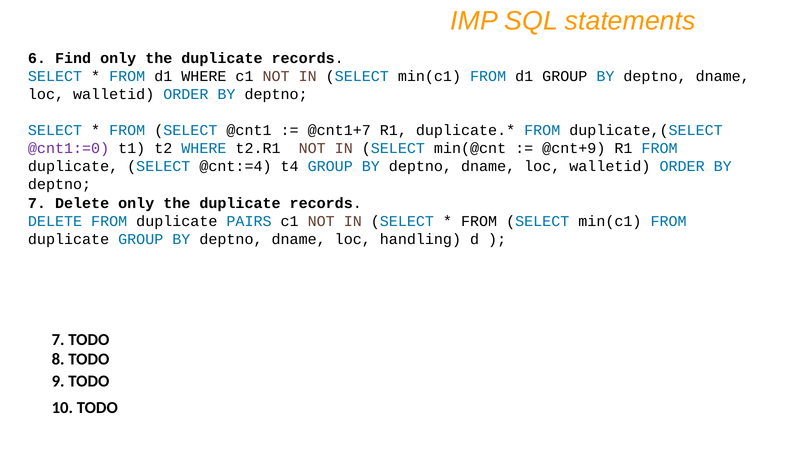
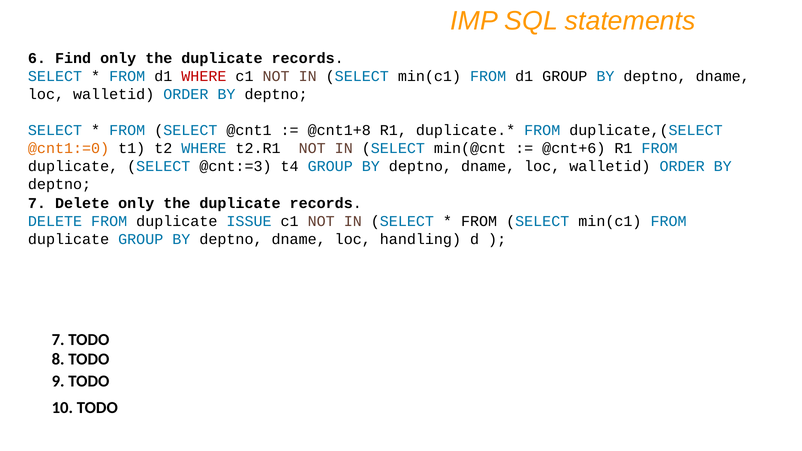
WHERE colour: black -> red (204, 76)
@cnt1+7: @cnt1+7 -> @cnt1+8 (339, 130)
@cnt1:=0 colour: purple -> orange (69, 148)
@cnt+9: @cnt+9 -> @cnt+6 (574, 148)
@cnt:=4: @cnt:=4 -> @cnt:=3 (235, 166)
PAIRS: PAIRS -> ISSUE (249, 221)
